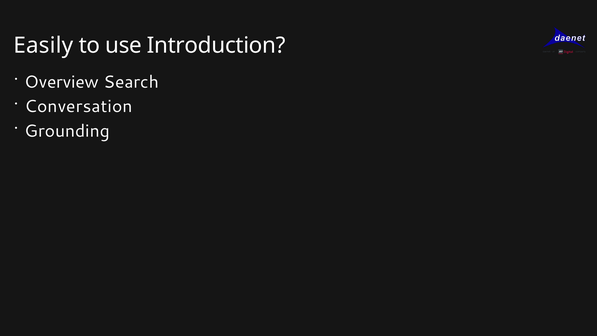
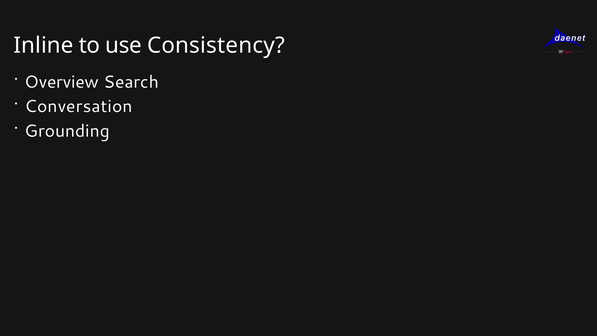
Easily: Easily -> Inline (43, 46)
Introduction: Introduction -> Consistency (216, 46)
